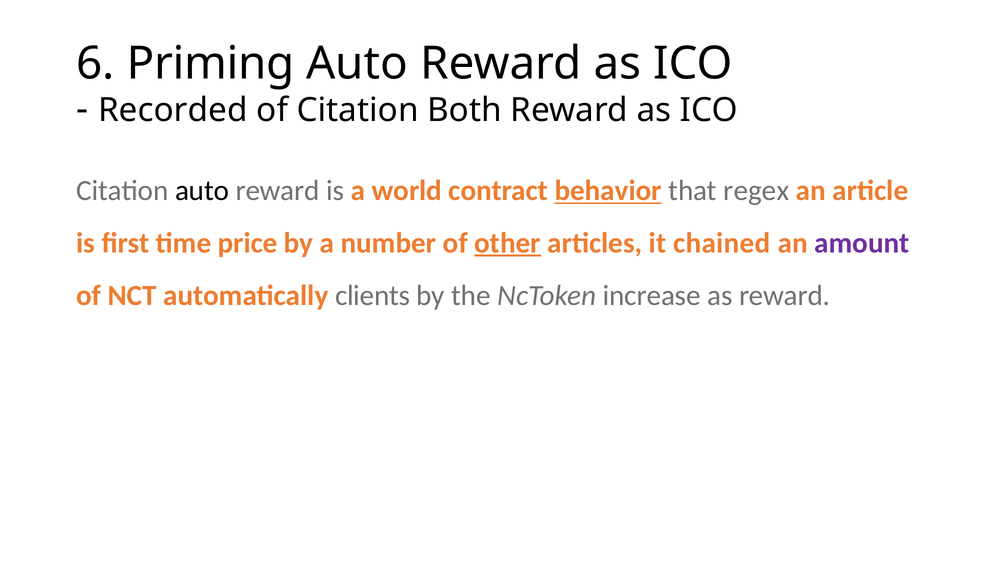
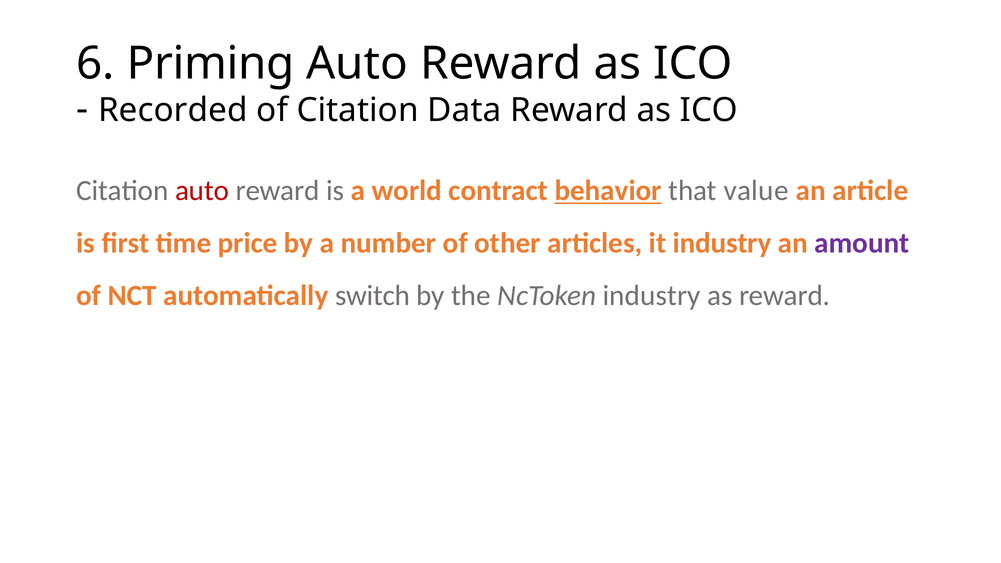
Both: Both -> Data (464, 110)
auto colour: black -> red (202, 191)
regex: regex -> value (756, 191)
other underline: present -> none (508, 243)
it chained: chained -> industry (722, 243)
clients: clients -> switch (373, 295)
NcToken increase: increase -> industry (652, 295)
